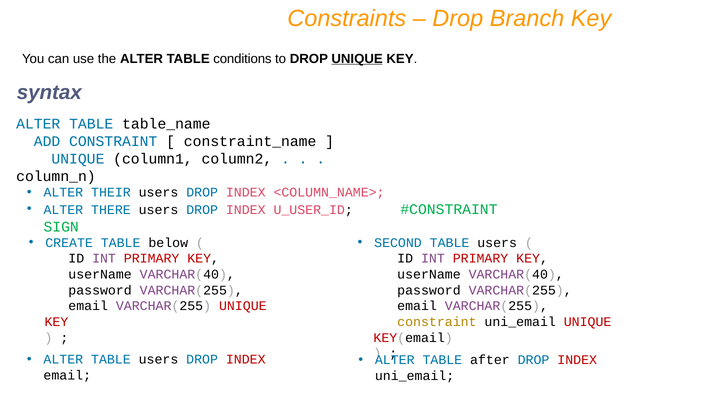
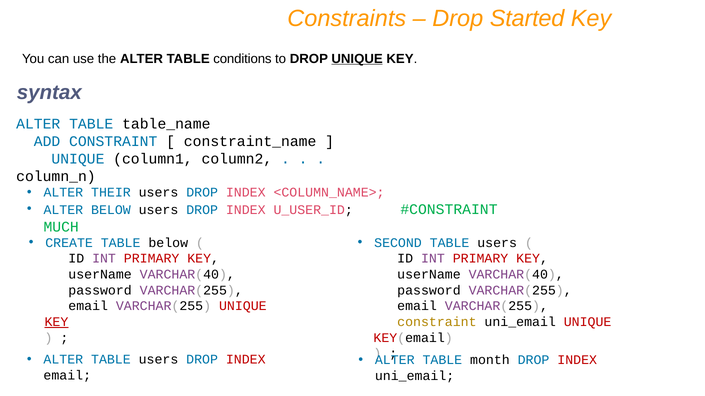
Branch: Branch -> Started (527, 18)
ALTER THERE: THERE -> BELOW (111, 210)
SIGN: SIGN -> MUCH (61, 227)
KEY underline: none -> present (56, 322)
after: after -> month (490, 360)
